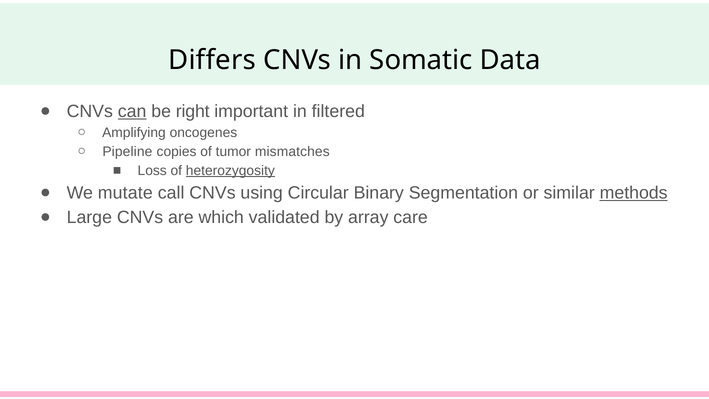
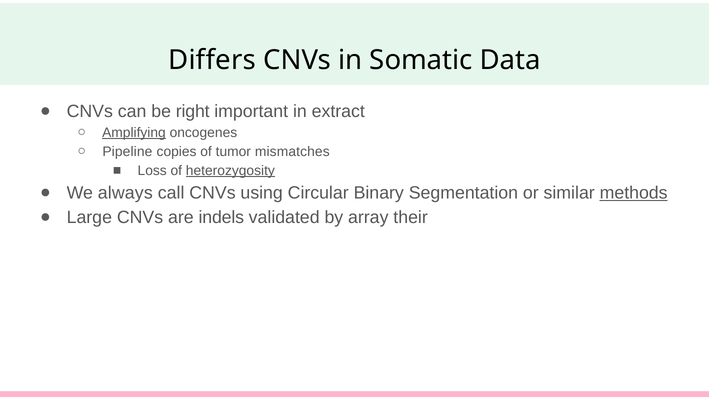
can underline: present -> none (132, 111)
filtered: filtered -> extract (338, 111)
Amplifying underline: none -> present (134, 133)
mutate: mutate -> always (125, 193)
which: which -> indels (221, 217)
care: care -> their (411, 217)
